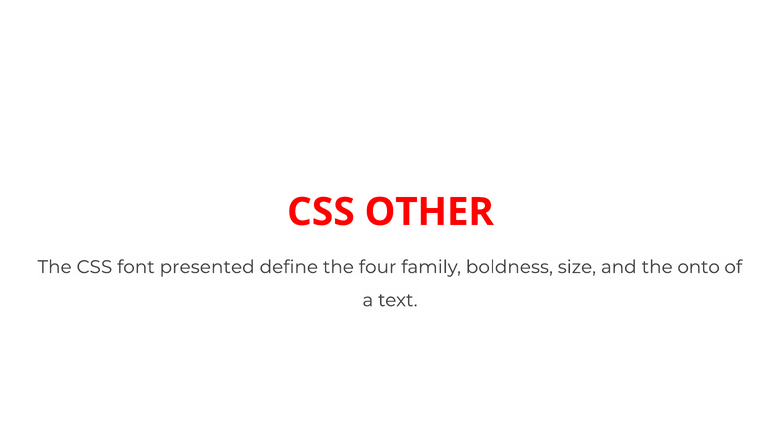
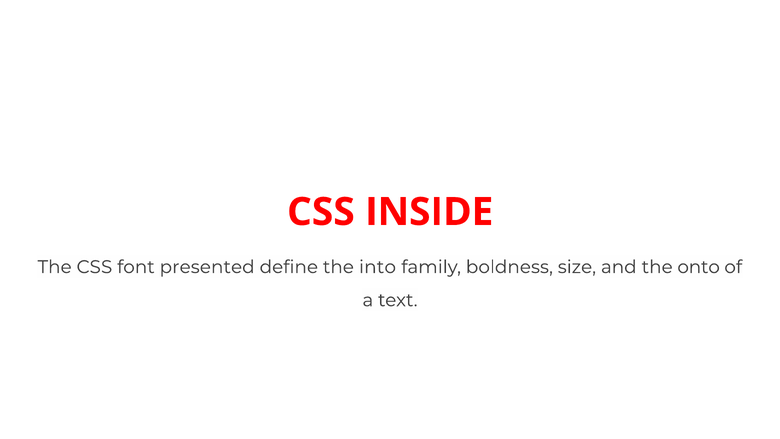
OTHER: OTHER -> INSIDE (429, 212)
four: four -> into (378, 267)
